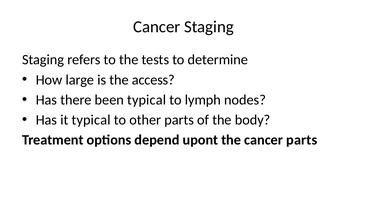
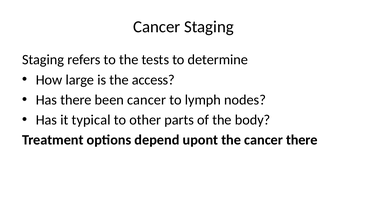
been typical: typical -> cancer (147, 100)
cancer parts: parts -> there (302, 140)
